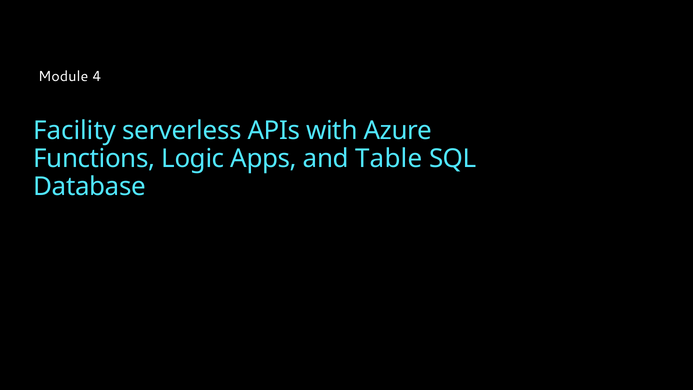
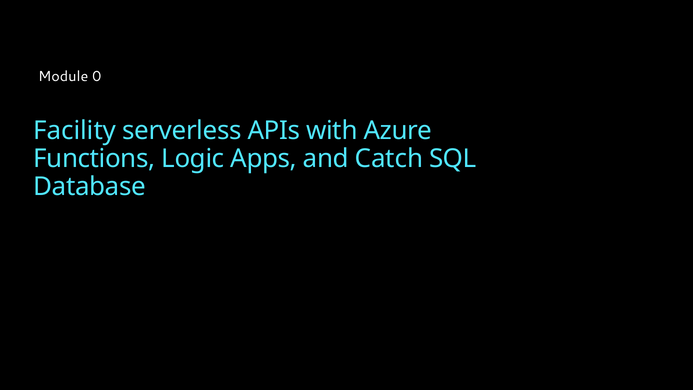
4: 4 -> 0 (97, 76)
Table: Table -> Catch (389, 159)
